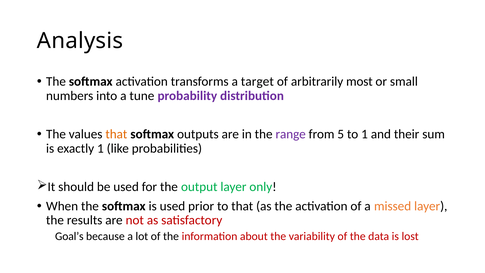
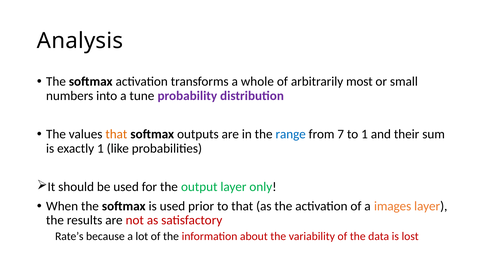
target: target -> whole (257, 81)
range colour: purple -> blue (291, 134)
5: 5 -> 7 (341, 134)
missed: missed -> images (393, 206)
Goal’s: Goal’s -> Rate’s (69, 236)
